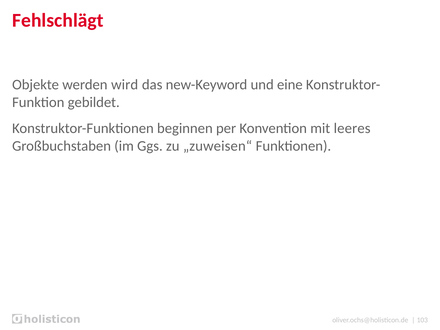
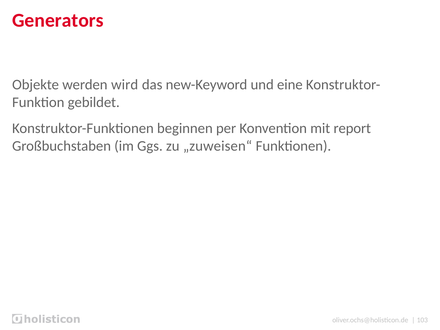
Fehlschlägt: Fehlschlägt -> Generators (58, 20)
leeres: leeres -> report (352, 128)
